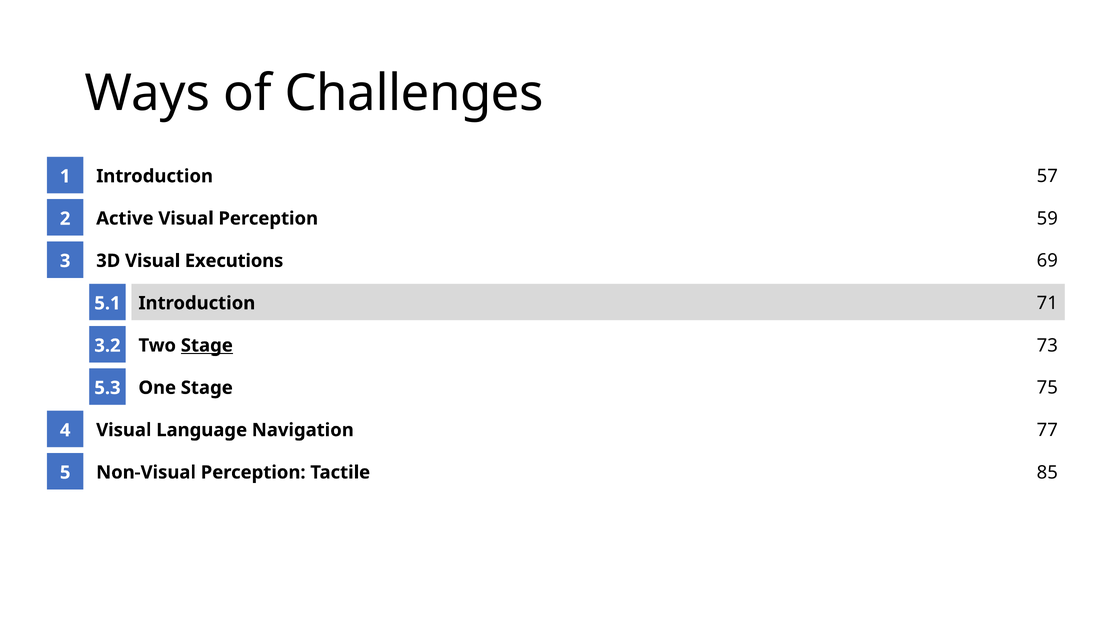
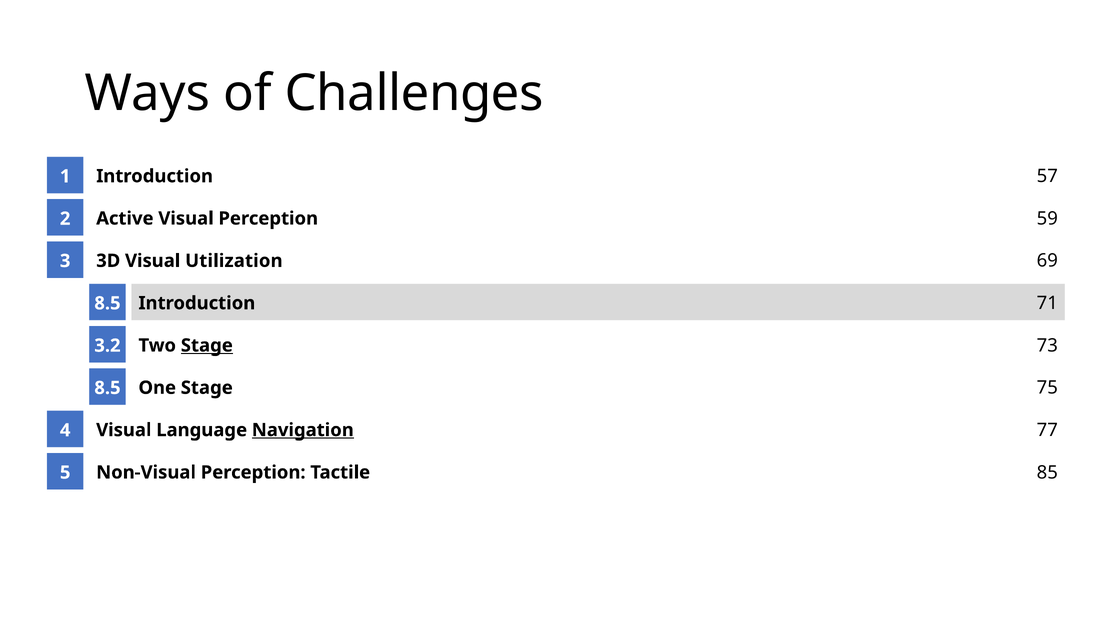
Executions: Executions -> Utilization (234, 261)
5.1: 5.1 -> 8.5 (107, 303)
5.3: 5.3 -> 8.5 (107, 388)
Navigation underline: none -> present (303, 430)
